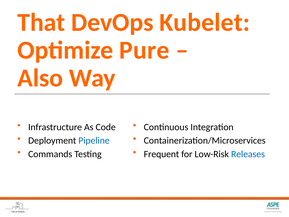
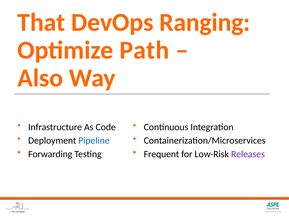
Kubelet: Kubelet -> Ranging (205, 22)
Pure: Pure -> Path (144, 50)
Commands: Commands -> Forwarding (50, 154)
Releases colour: blue -> purple (248, 154)
